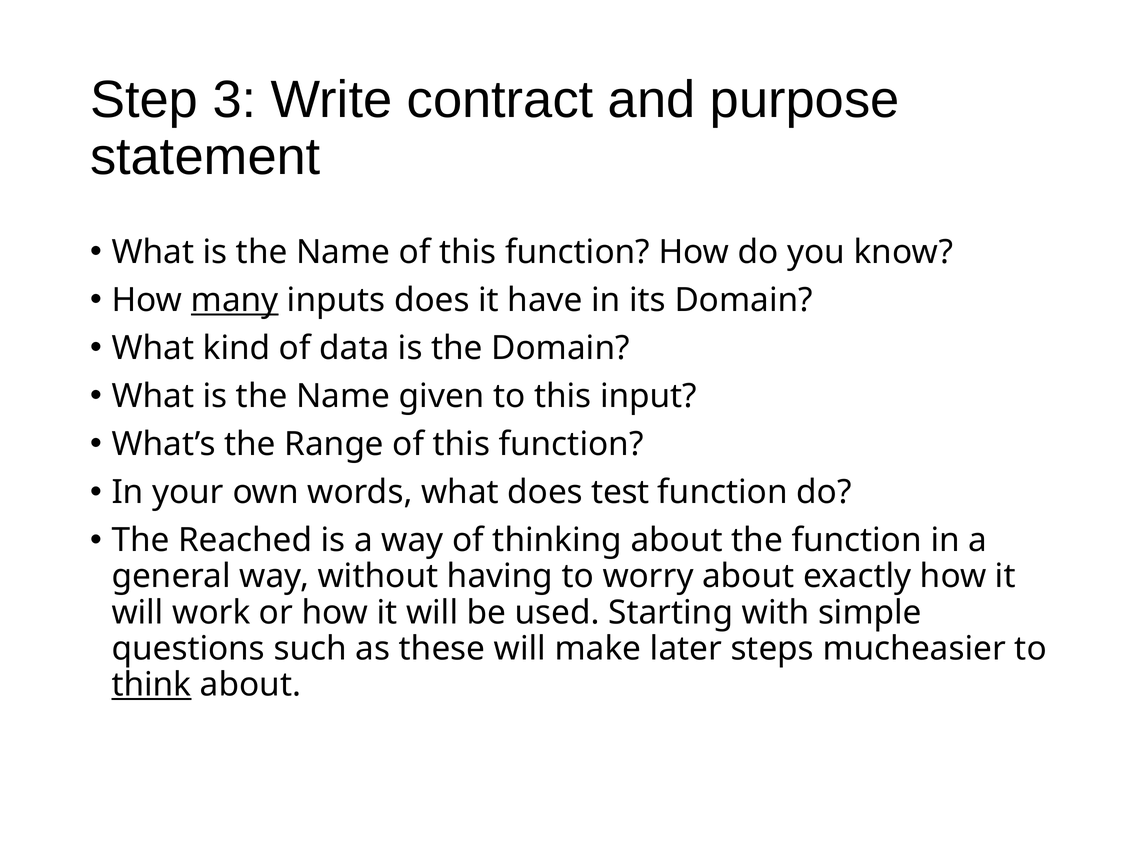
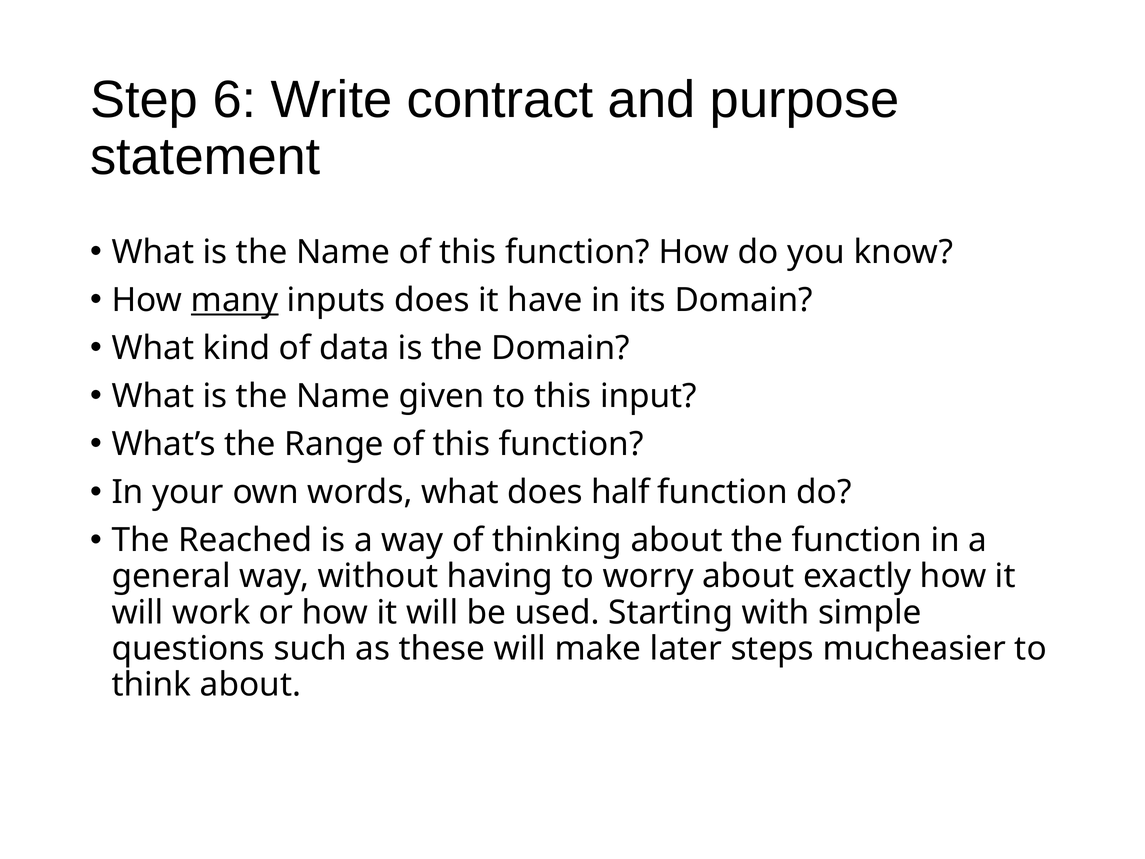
3: 3 -> 6 (234, 100)
test: test -> half (620, 492)
think underline: present -> none (151, 684)
